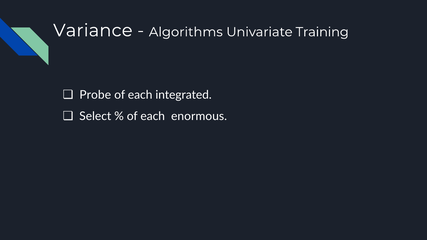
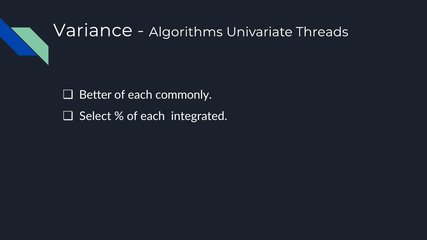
Training: Training -> Threads (322, 32)
Probe: Probe -> Better (95, 95)
integrated: integrated -> commonly (184, 95)
enormous: enormous -> integrated (199, 116)
